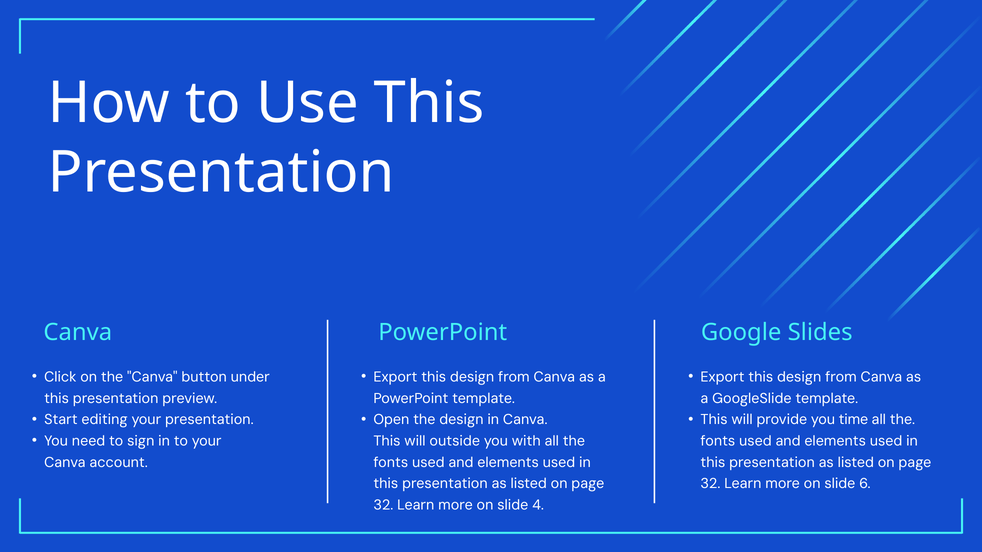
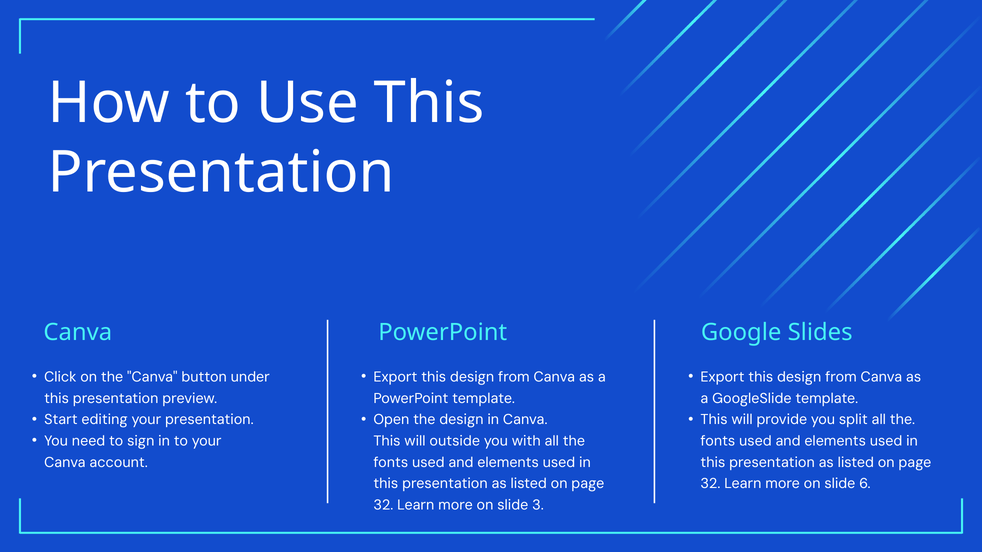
time: time -> split (853, 420)
4: 4 -> 3 (538, 505)
